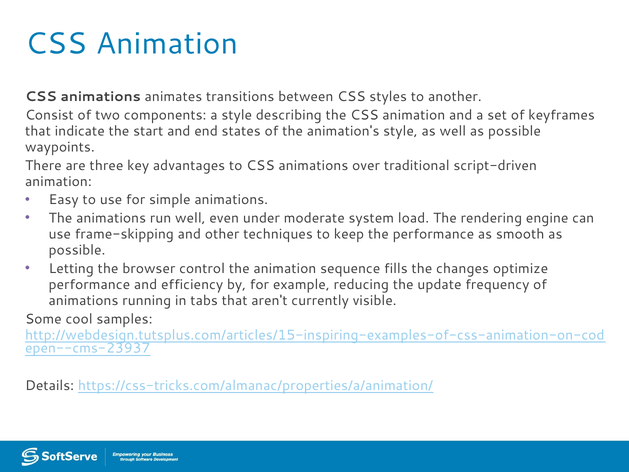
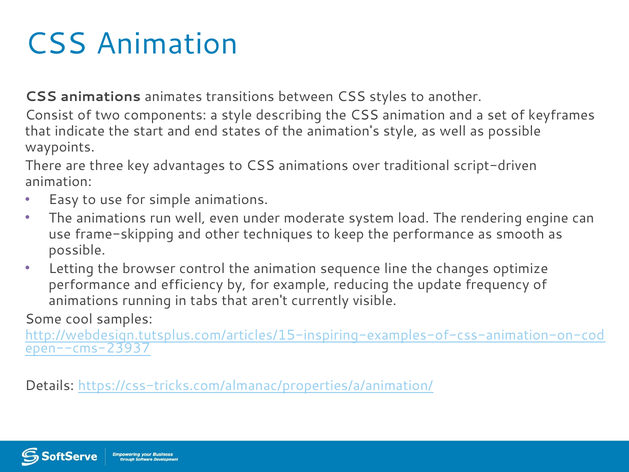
fills: fills -> line (396, 269)
